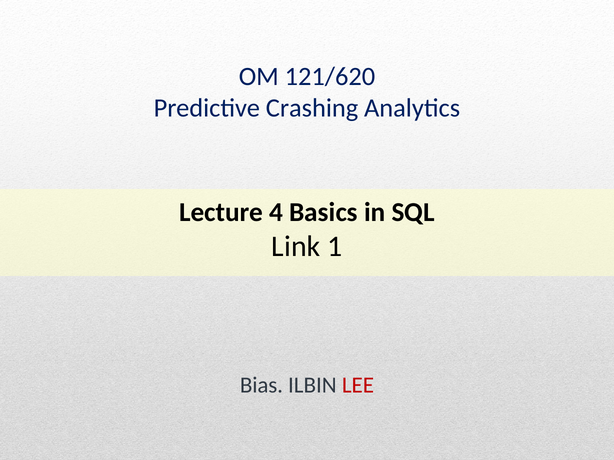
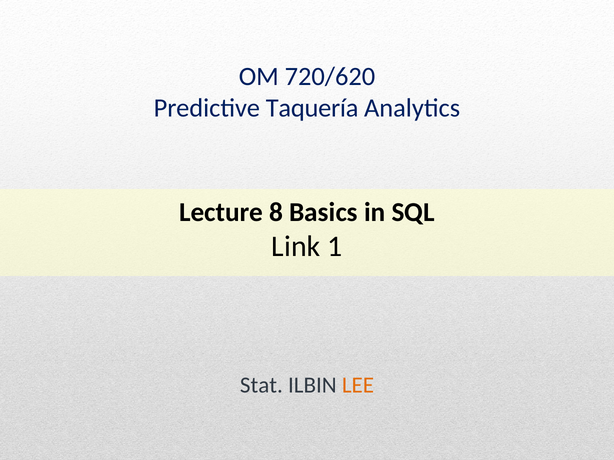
121/620: 121/620 -> 720/620 (330, 77)
Crashing: Crashing -> Taquería (312, 108)
4: 4 -> 8 (276, 212)
Bias: Bias -> Stat (261, 385)
LEE colour: red -> orange (358, 385)
